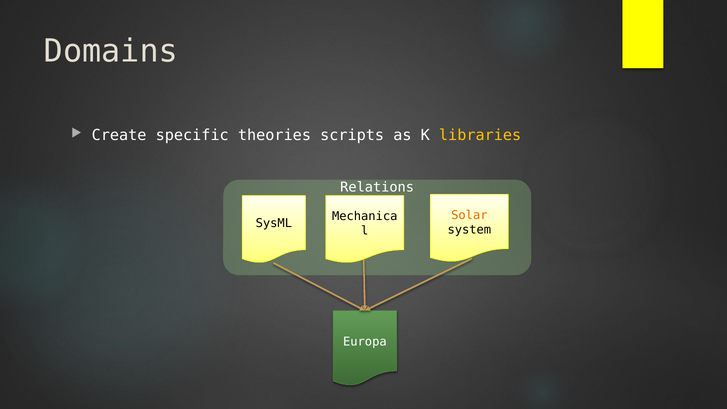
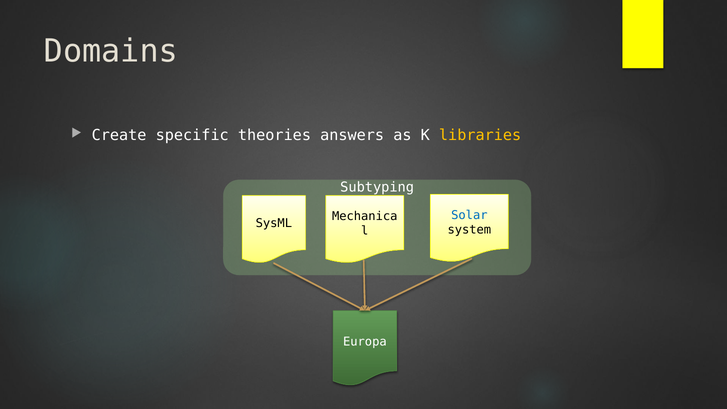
scripts: scripts -> answers (352, 135)
Relations: Relations -> Subtyping (377, 187)
Solar colour: orange -> blue (469, 215)
